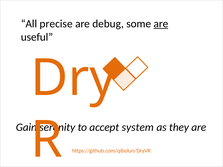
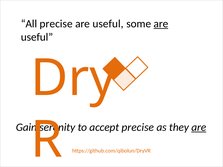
debug: debug -> useful (108, 24)
accept system: system -> precise (138, 127)
are underline: none -> present (199, 127)
